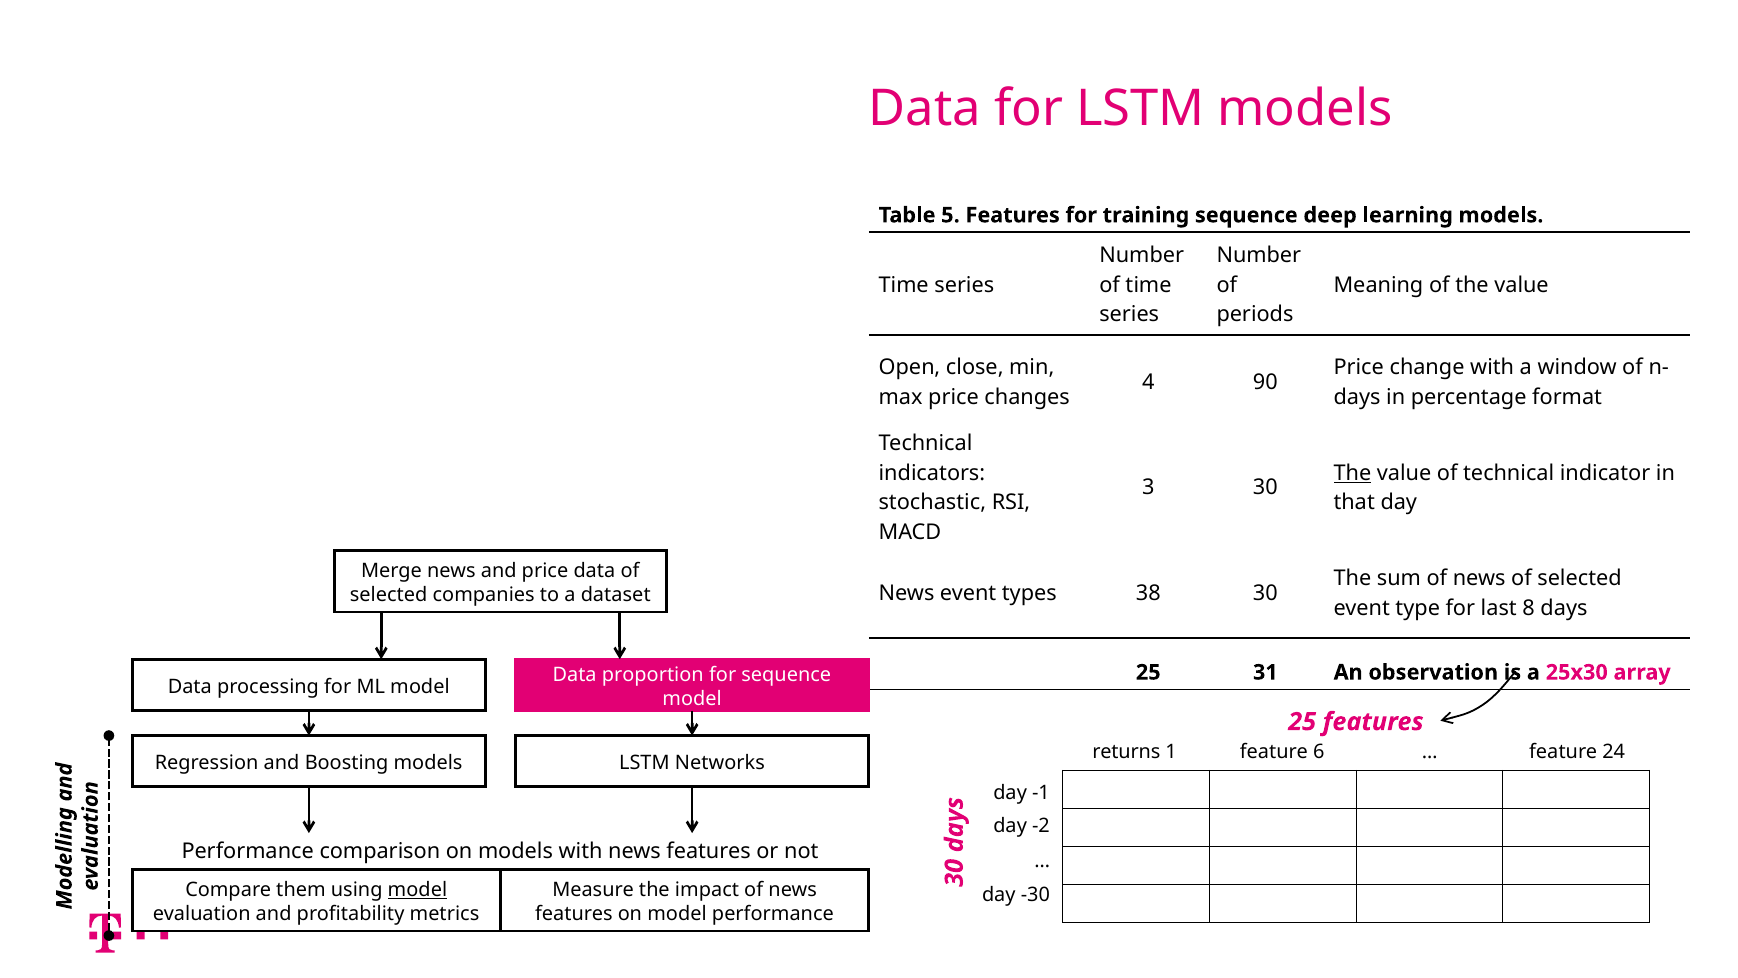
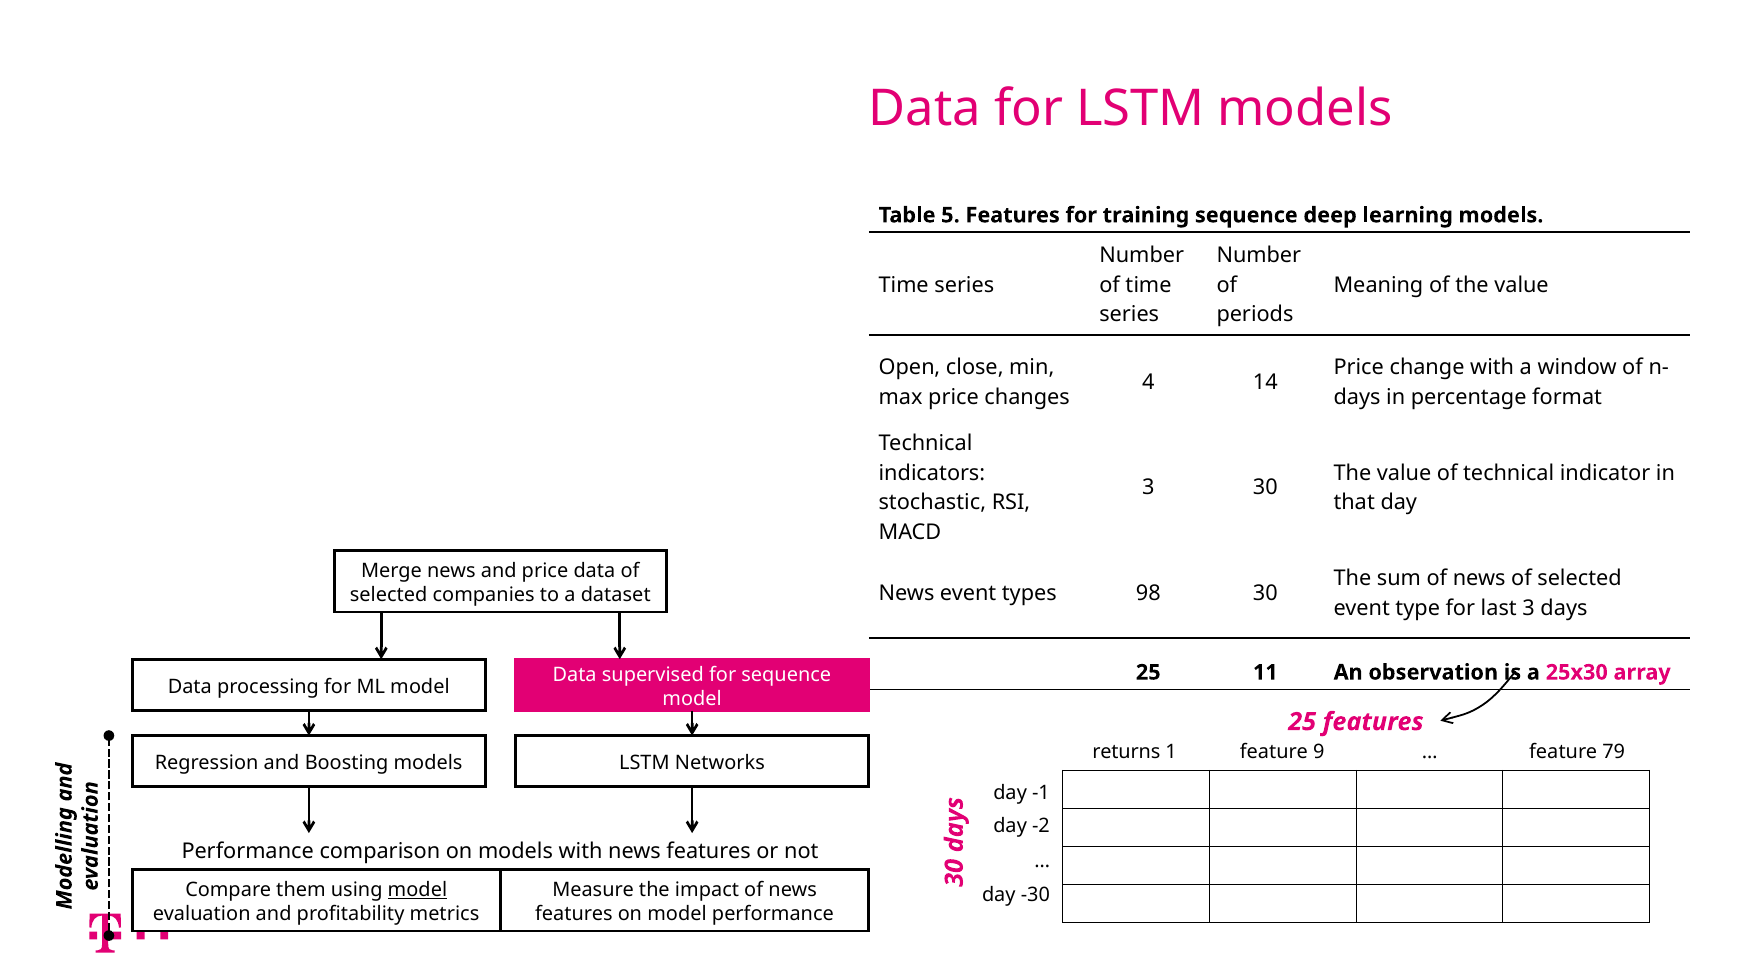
90: 90 -> 14 (1265, 382)
The underline: present -> none (1352, 473)
38: 38 -> 98 (1148, 593)
last 8: 8 -> 3 (1529, 608)
31: 31 -> 11 (1265, 672)
proportion: proportion -> supervised (653, 674)
6: 6 -> 9 (1319, 751)
24: 24 -> 79 (1614, 751)
